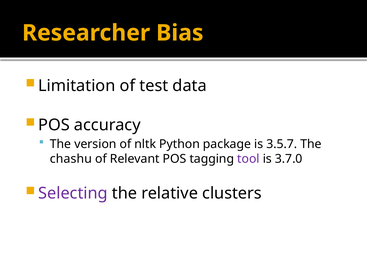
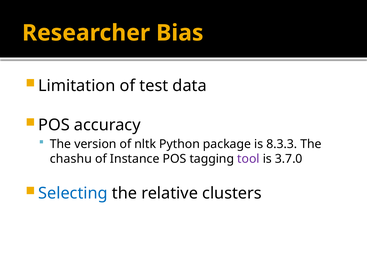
3.5.7: 3.5.7 -> 8.3.3 (282, 144)
Relevant: Relevant -> Instance (135, 159)
Selecting colour: purple -> blue (73, 194)
